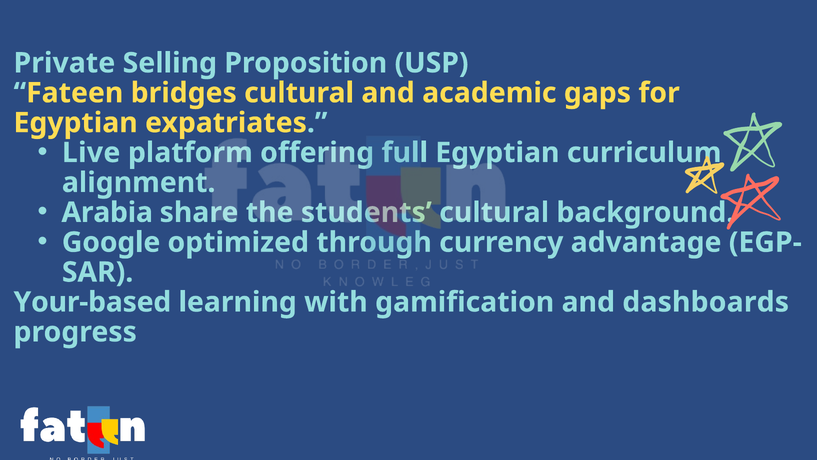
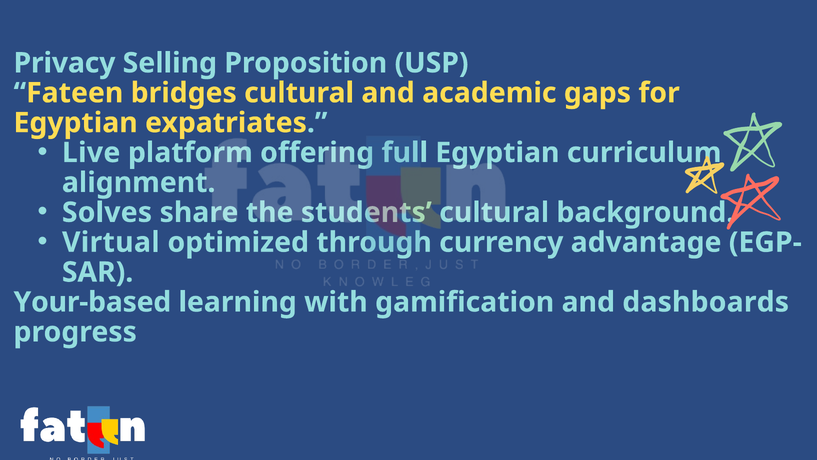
Private: Private -> Privacy (64, 63)
Arabia: Arabia -> Solves (107, 212)
Google: Google -> Virtual (111, 242)
